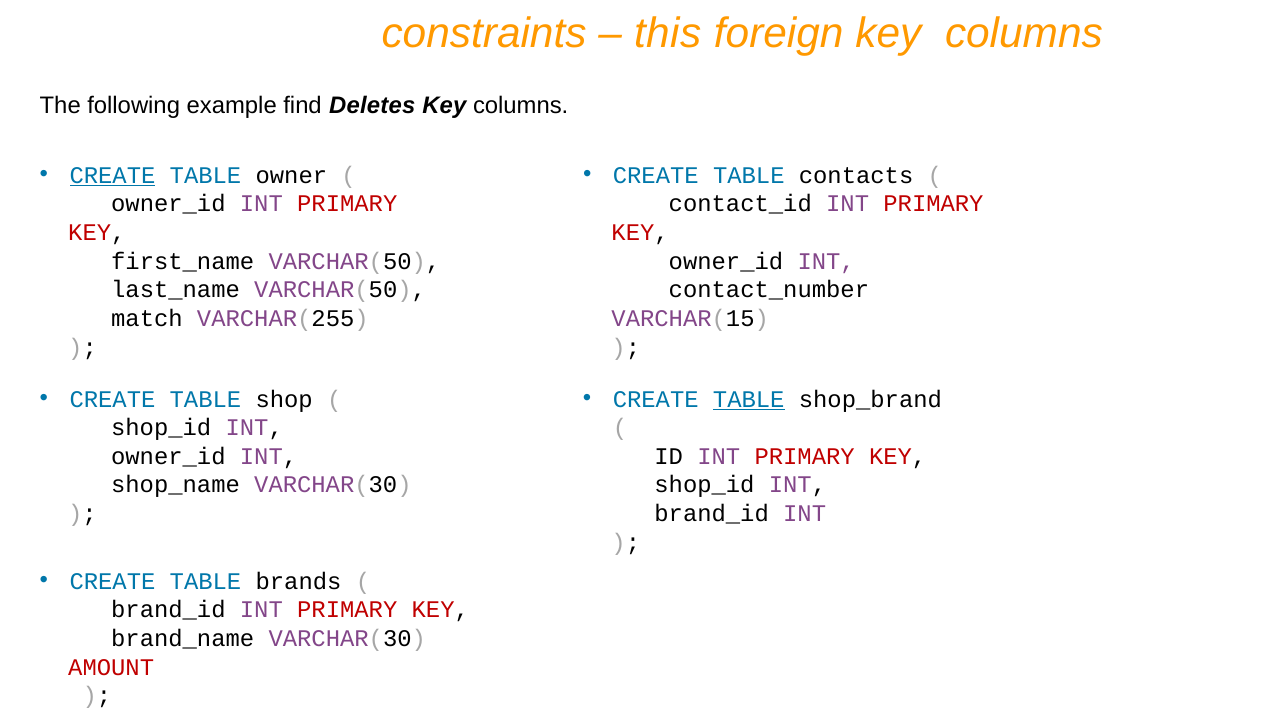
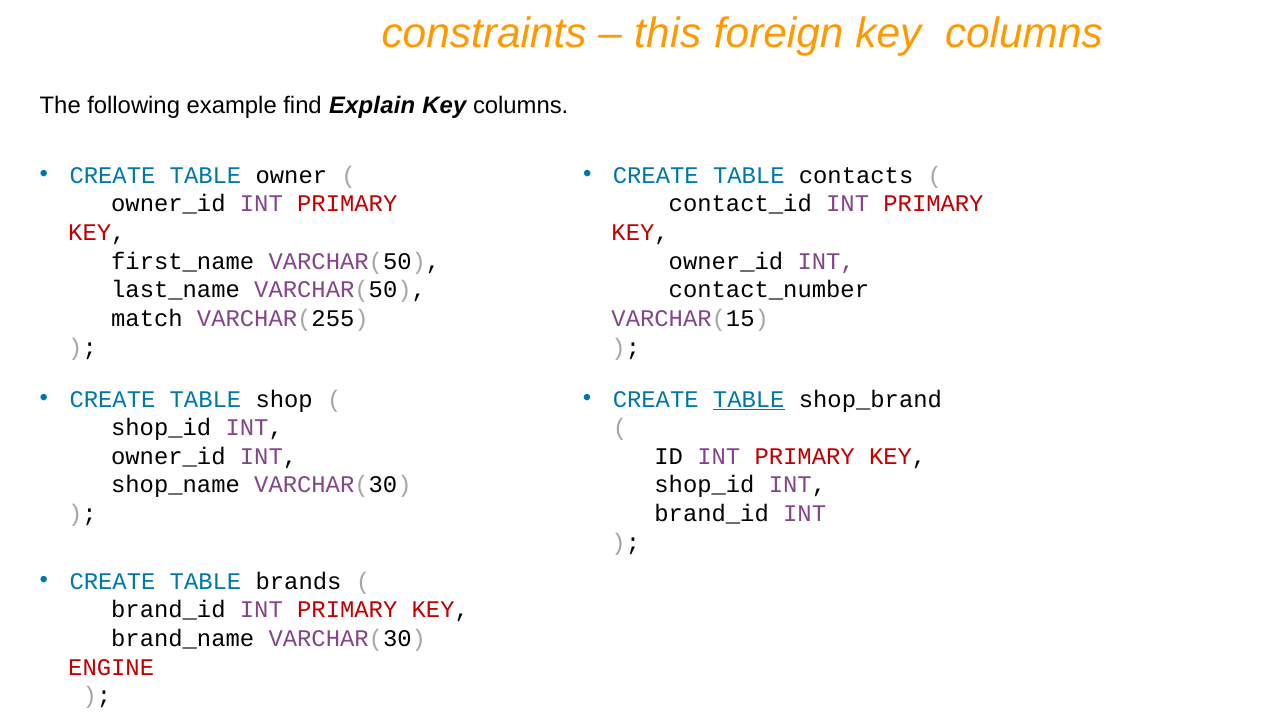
Deletes: Deletes -> Explain (372, 106)
CREATE underline: present -> none (112, 175)
AMOUNT: AMOUNT -> ENGINE (111, 667)
